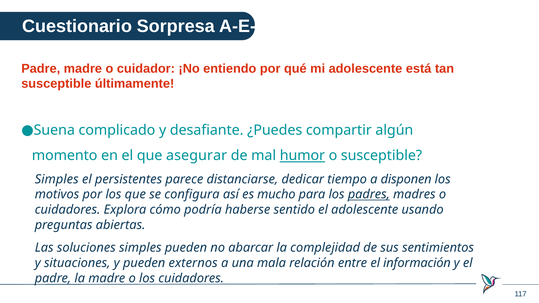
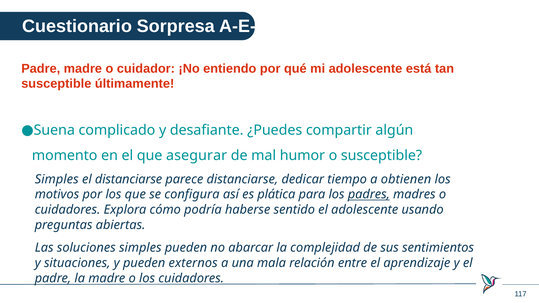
humor underline: present -> none (302, 156)
el persistentes: persistentes -> distanciarse (129, 179)
disponen: disponen -> obtienen (406, 179)
mucho: mucho -> plática (276, 195)
información: información -> aprendizaje (417, 263)
